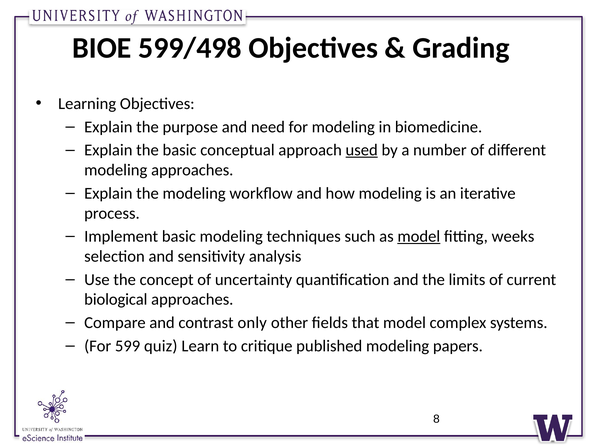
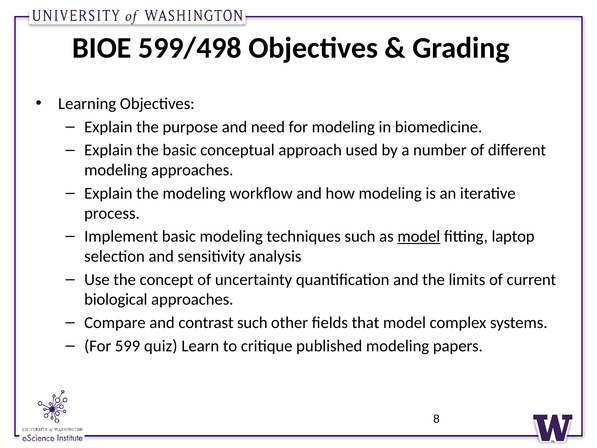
used underline: present -> none (362, 150)
weeks: weeks -> laptop (513, 236)
contrast only: only -> such (252, 323)
